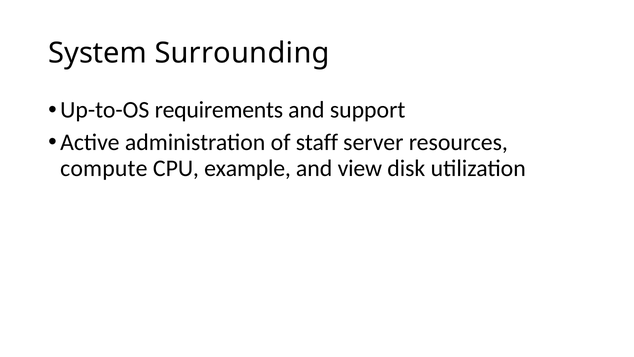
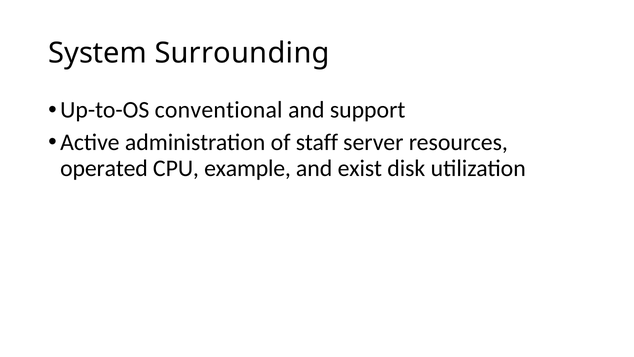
requirements: requirements -> conventional (219, 110)
compute: compute -> operated (104, 168)
view: view -> exist (360, 168)
